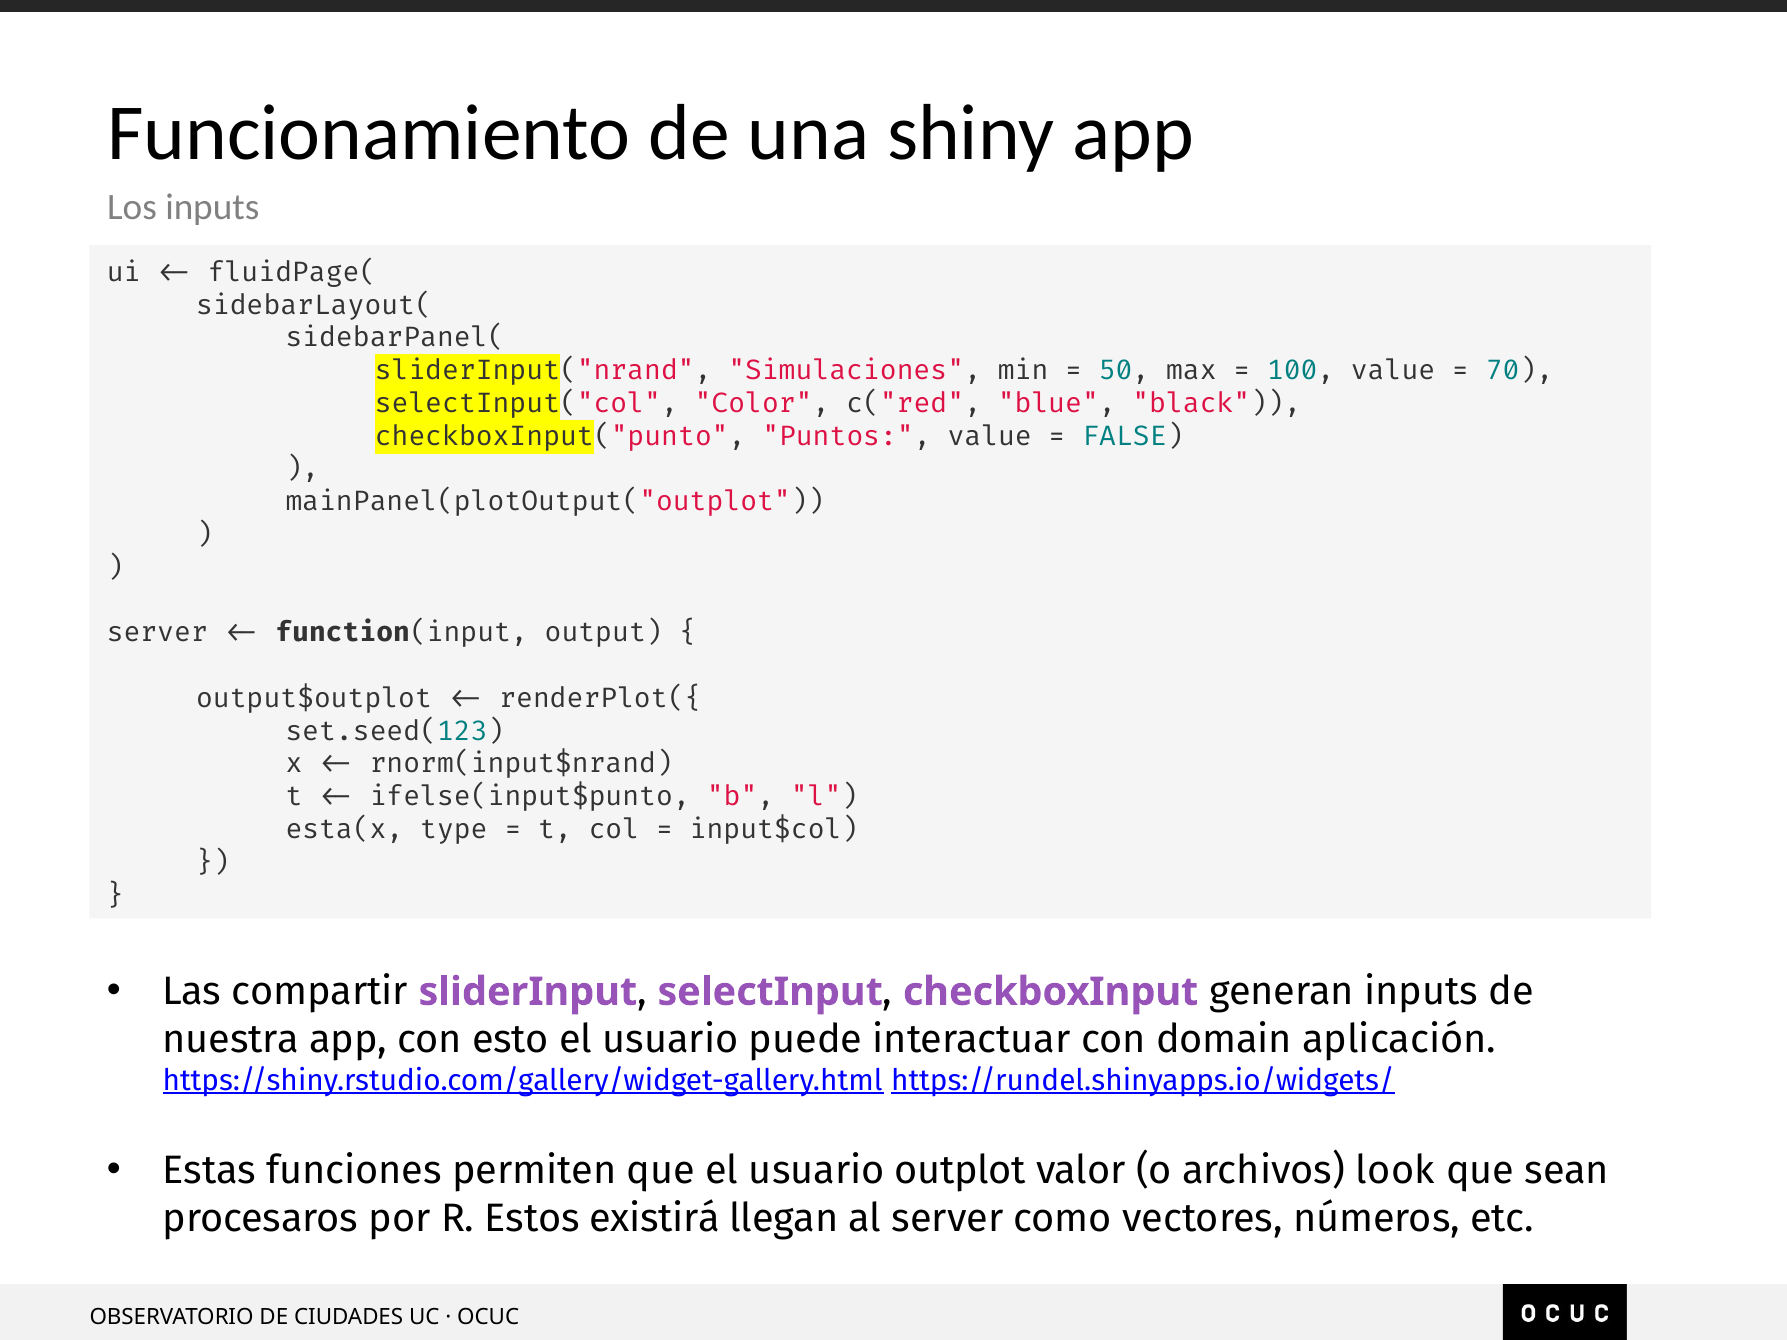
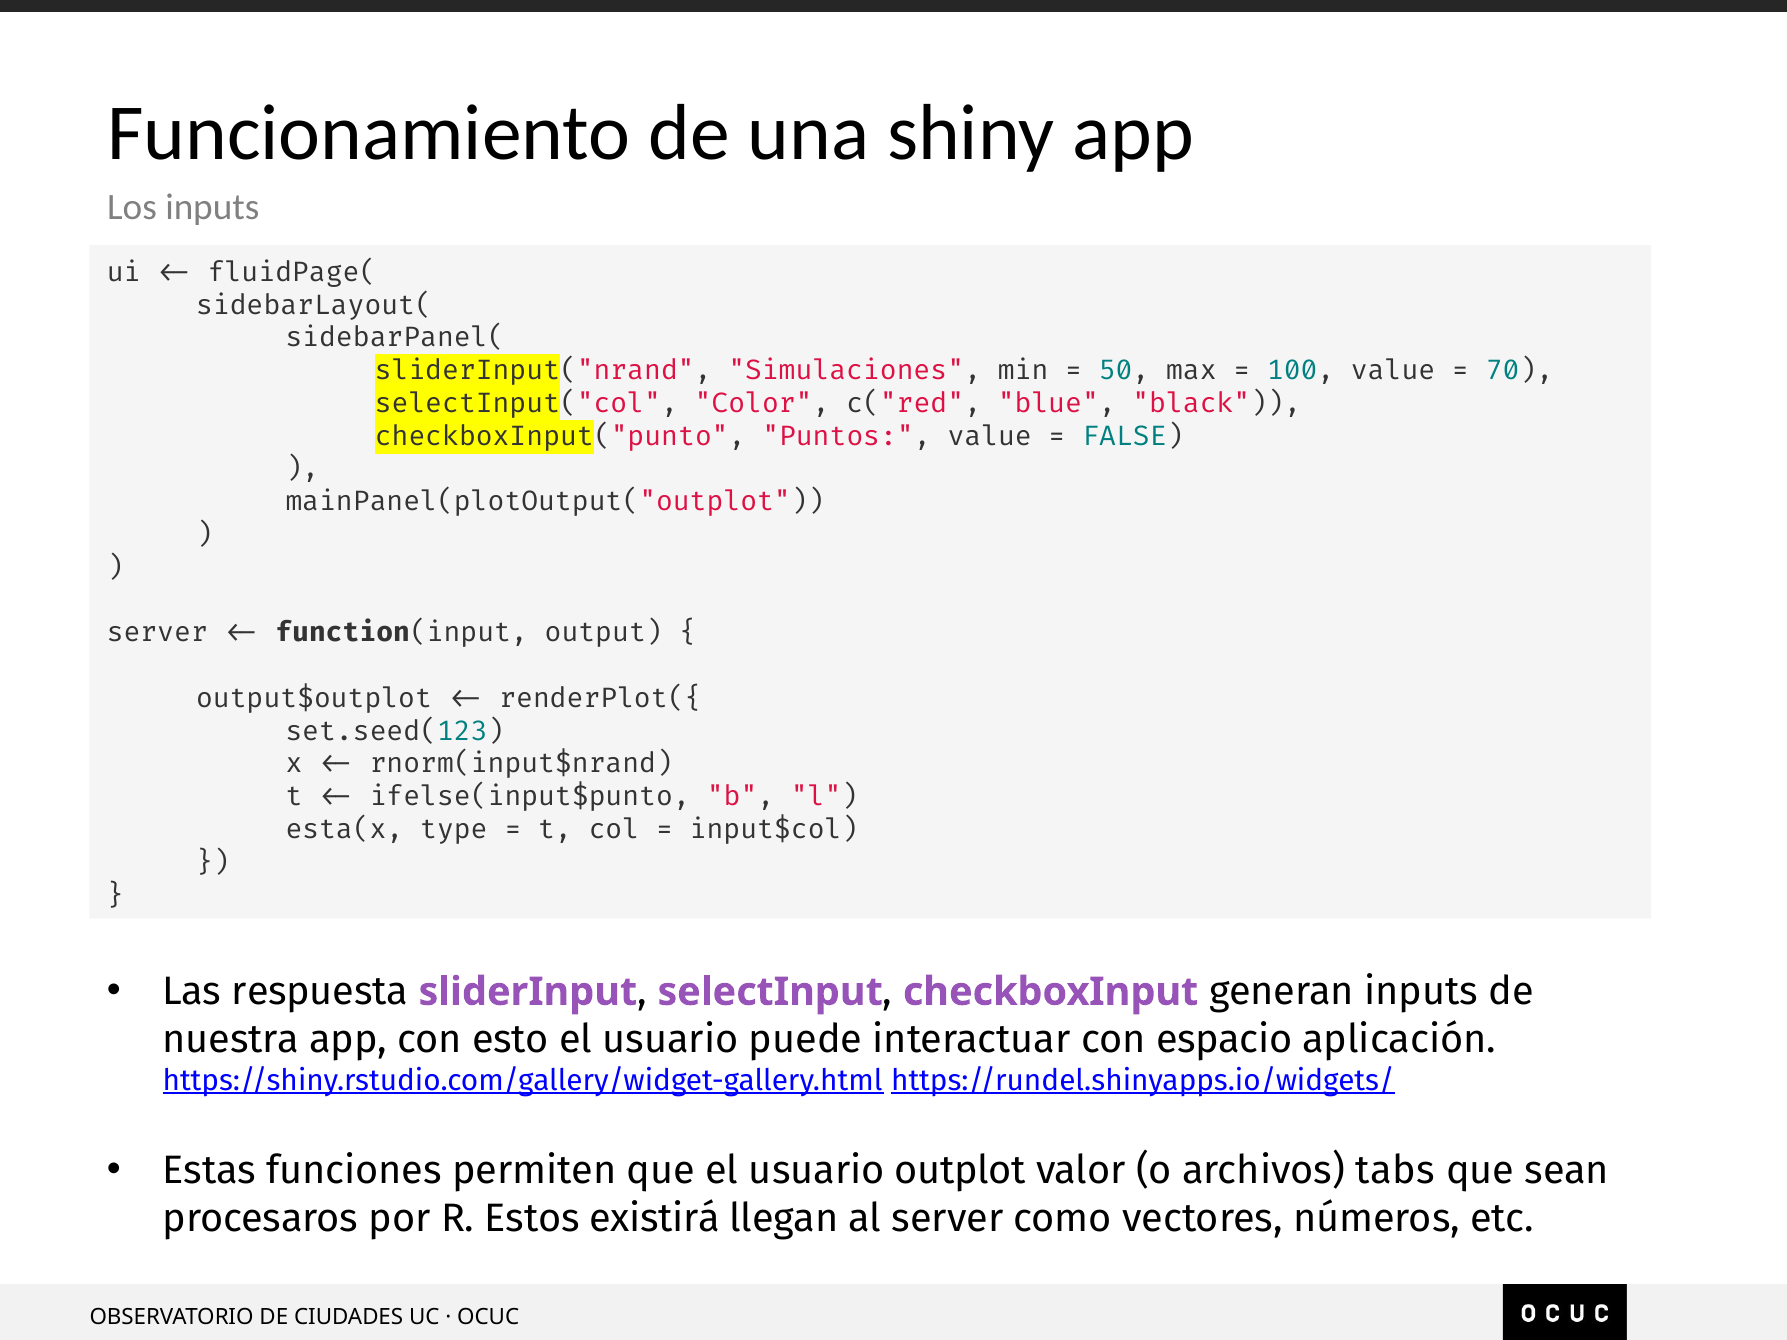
compartir: compartir -> respuesta (320, 992)
domain: domain -> espacio (1224, 1040)
look: look -> tabs (1395, 1171)
